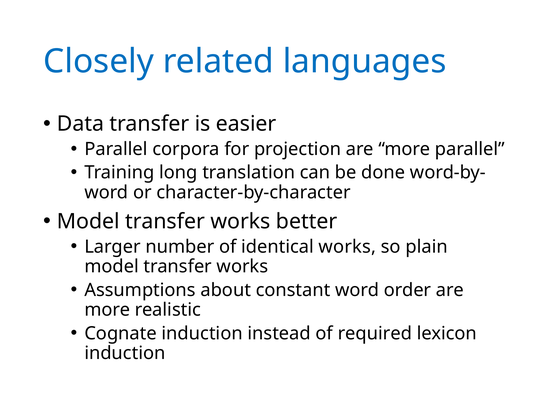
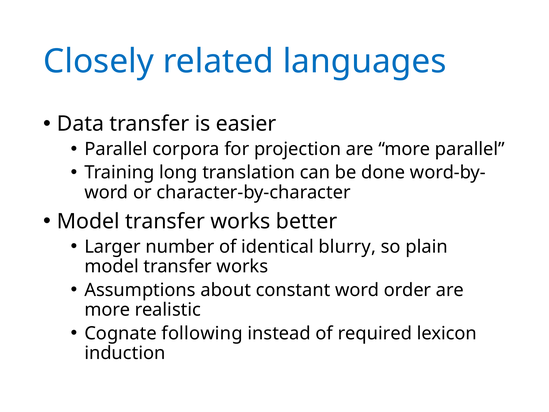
identical works: works -> blurry (347, 246)
Cognate induction: induction -> following (202, 333)
